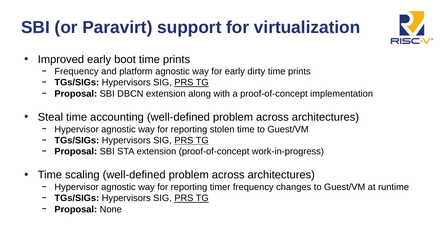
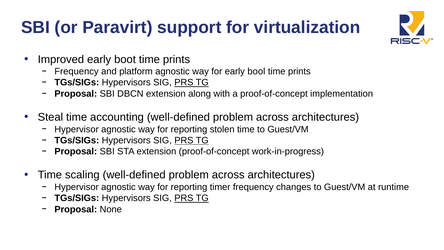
dirty: dirty -> bool (256, 71)
